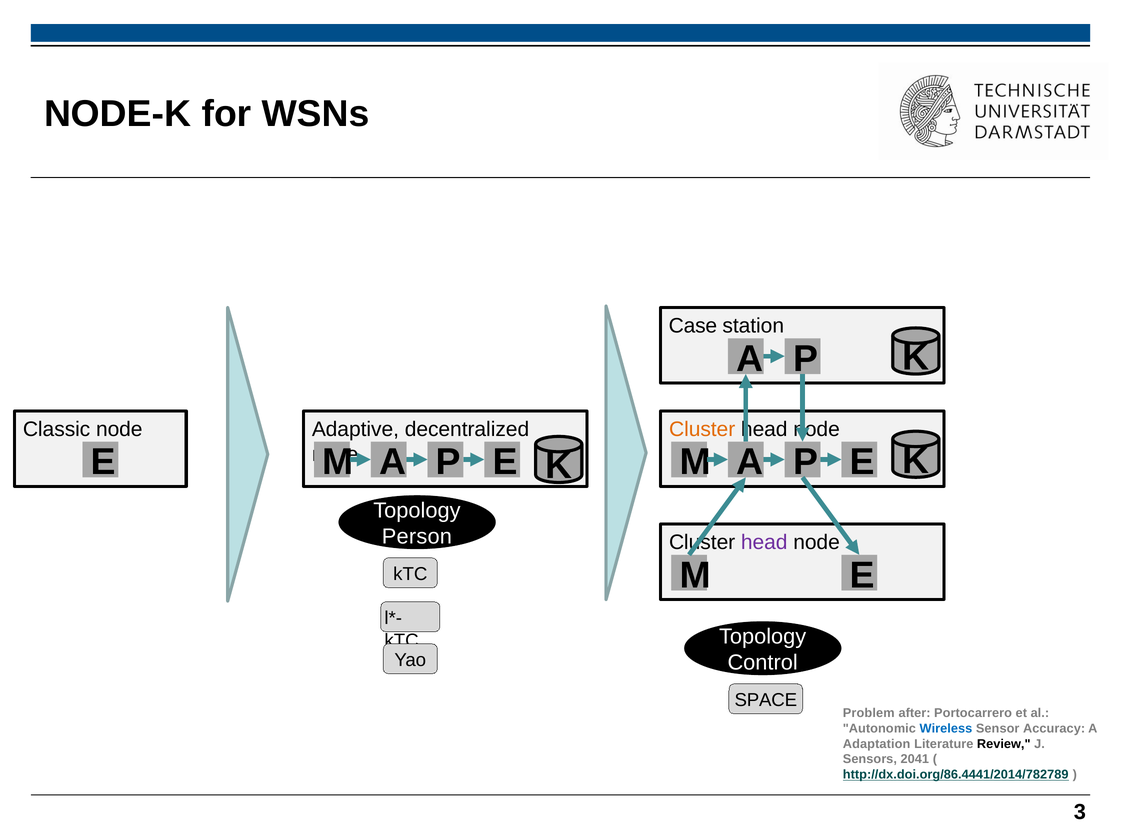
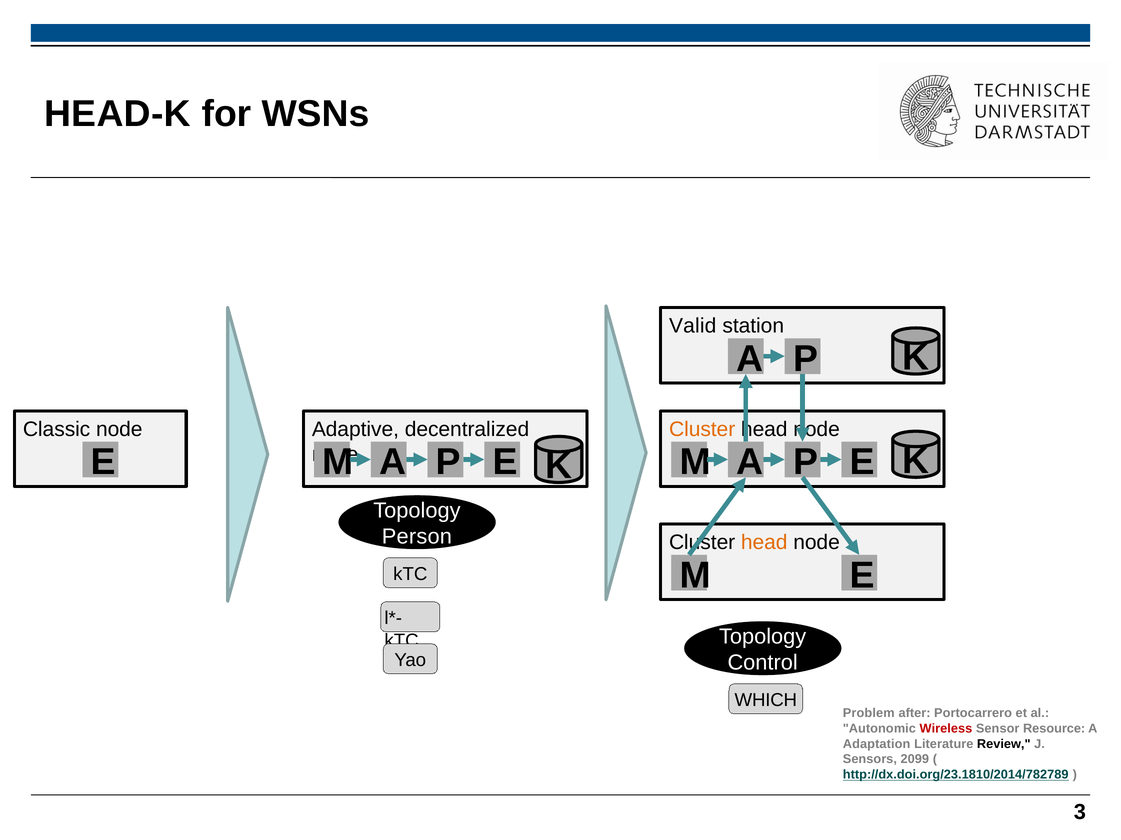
NODE-K: NODE-K -> HEAD-K (117, 114)
Case: Case -> Valid (693, 326)
head colour: purple -> orange (764, 543)
SPACE: SPACE -> WHICH (766, 701)
Wireless colour: blue -> red (946, 729)
Accuracy: Accuracy -> Resource (1054, 729)
2041: 2041 -> 2099 (915, 760)
http://dx.doi.org/86.4441/2014/782789: http://dx.doi.org/86.4441/2014/782789 -> http://dx.doi.org/23.1810/2014/782789 (956, 775)
